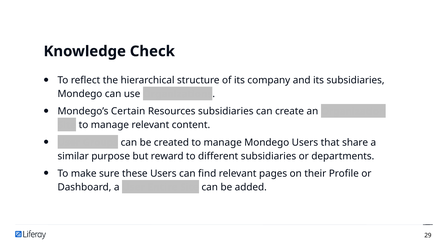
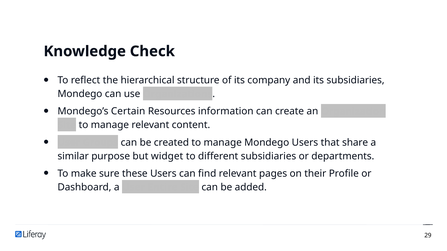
Resources subsidiaries: subsidiaries -> information (226, 112)
reward: reward -> widget (167, 156)
